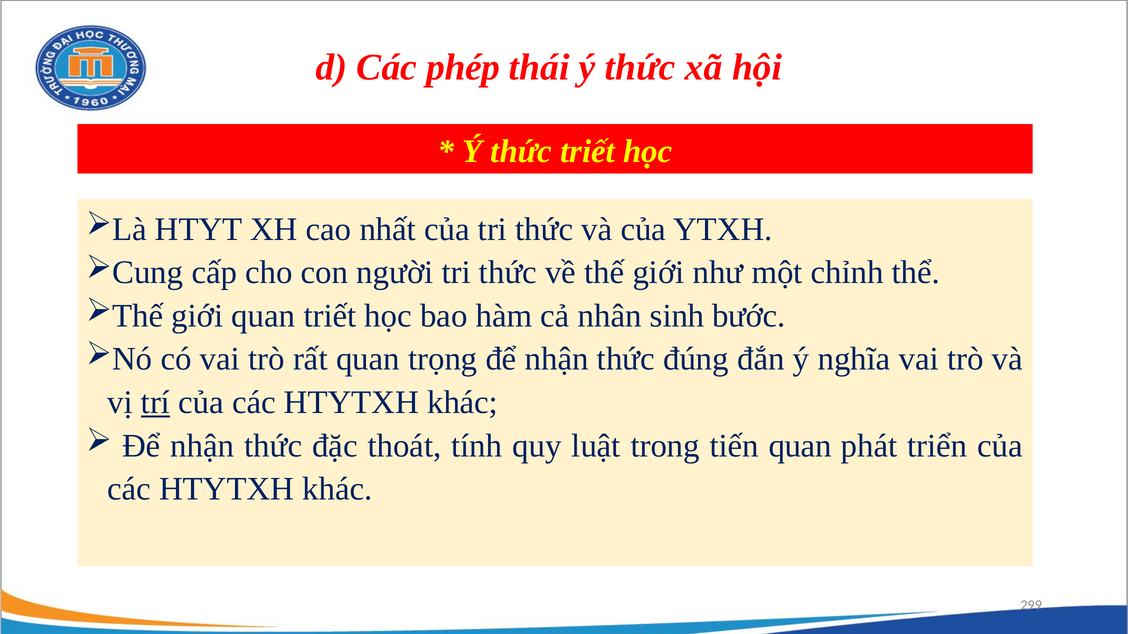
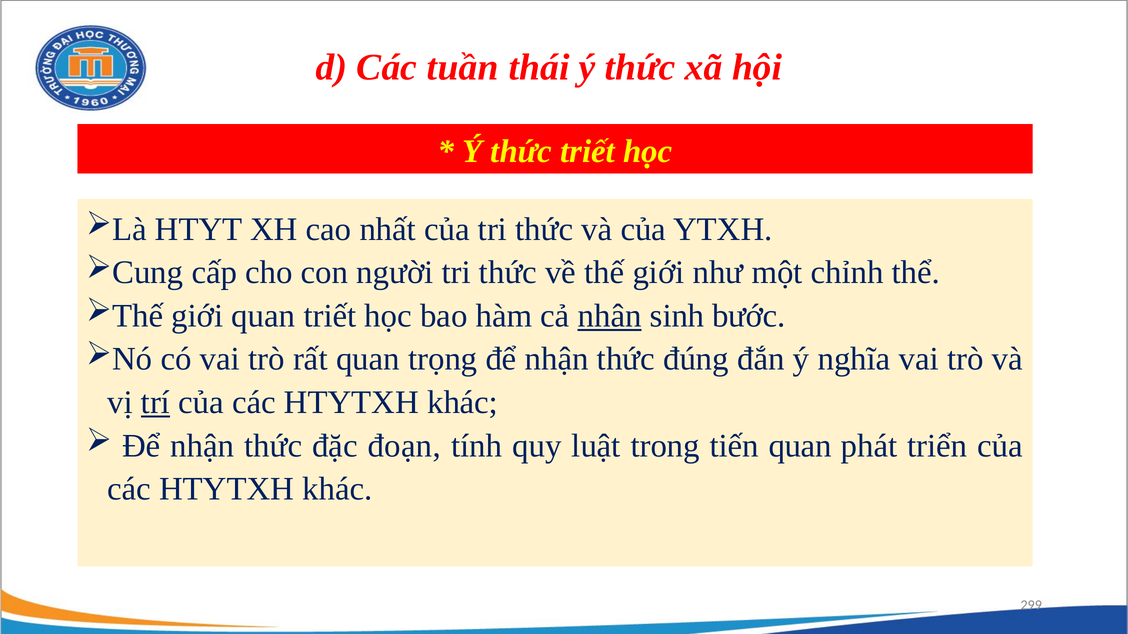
phép: phép -> tuần (463, 68)
nhân underline: none -> present (610, 316)
thoát: thoát -> đoạn (404, 446)
